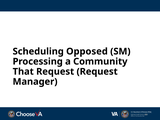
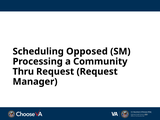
That: That -> Thru (23, 72)
